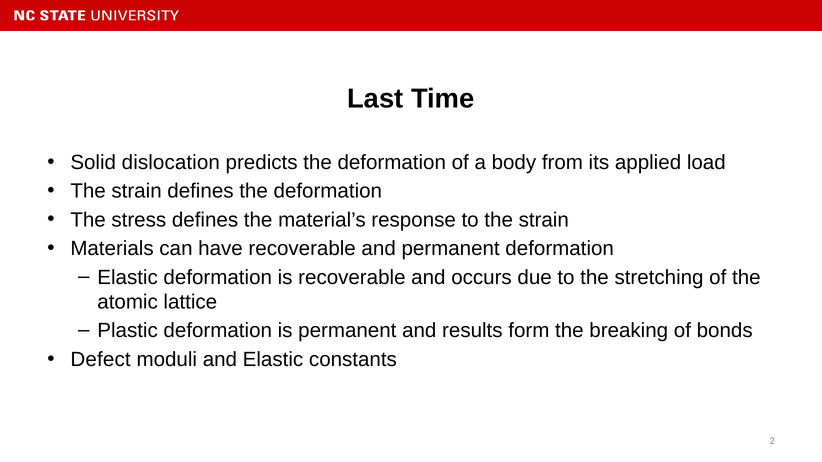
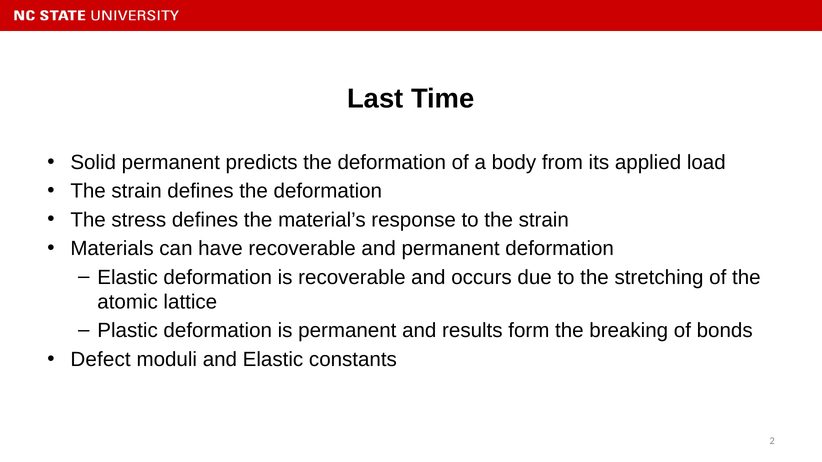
Solid dislocation: dislocation -> permanent (171, 163)
